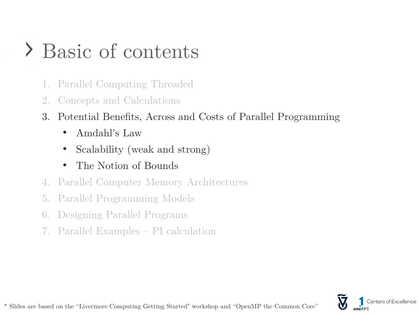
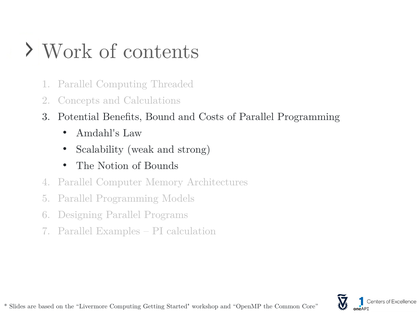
Basic: Basic -> Work (67, 51)
Across: Across -> Bound (160, 117)
